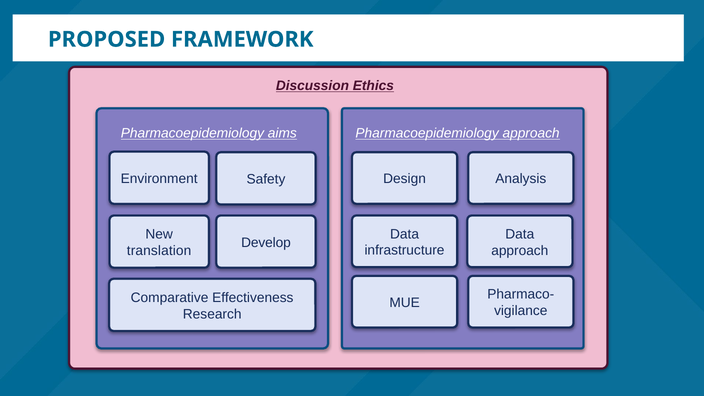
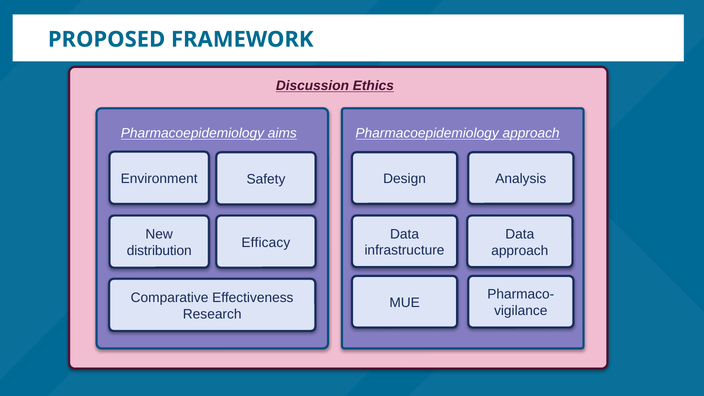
Develop: Develop -> Efficacy (266, 243)
translation: translation -> distribution (159, 251)
